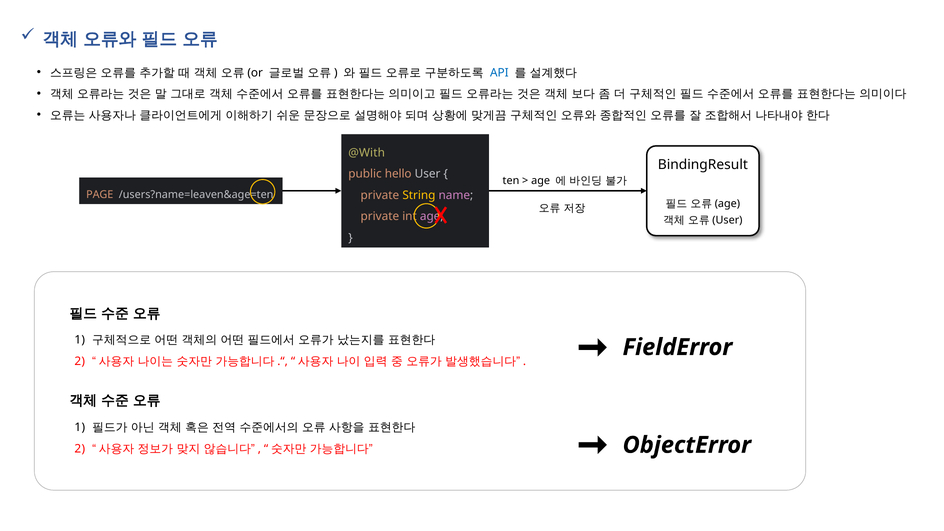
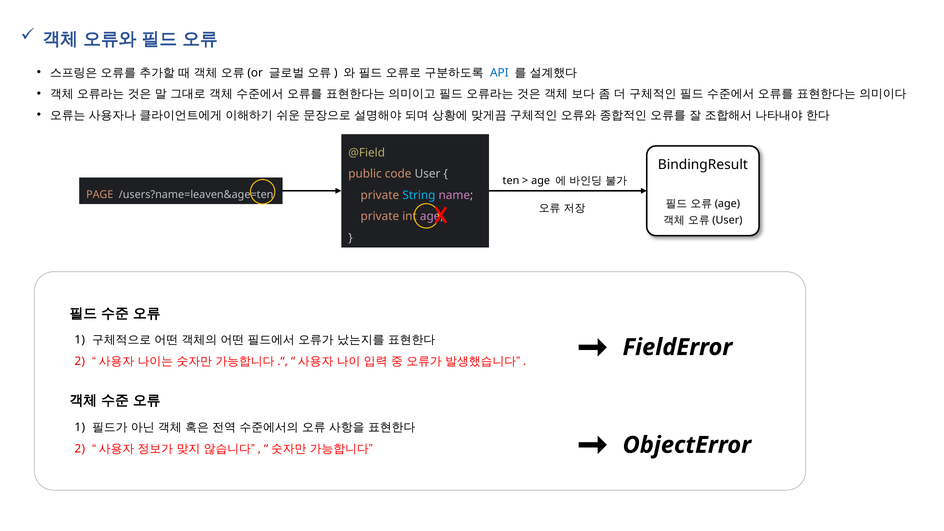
@With: @With -> @Field (367, 153)
hello: hello -> code (398, 174)
String colour: yellow -> light blue (419, 195)
